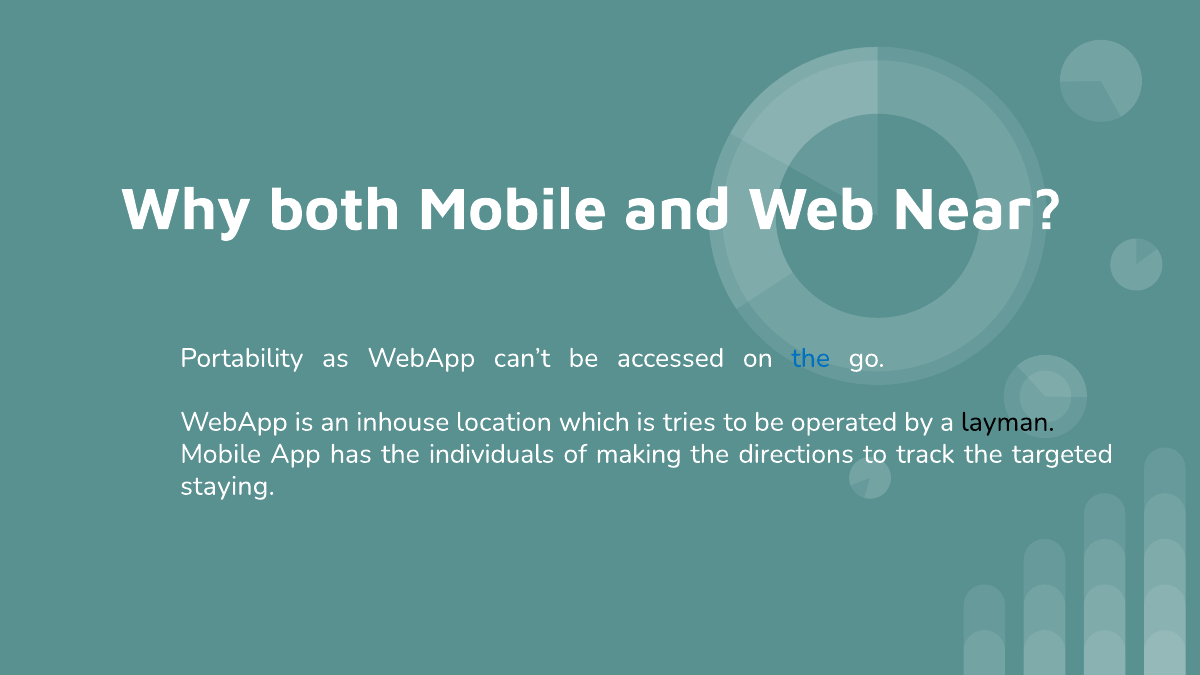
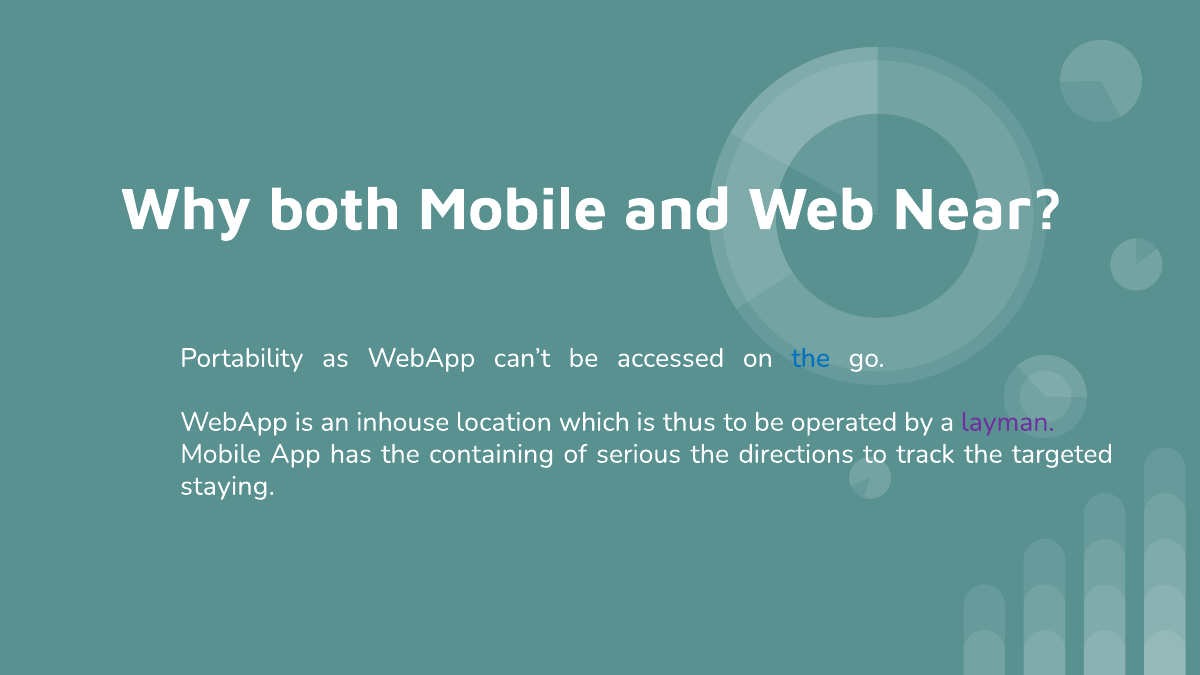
tries: tries -> thus (689, 422)
layman colour: black -> purple (1008, 422)
individuals: individuals -> containing (492, 454)
making: making -> serious (639, 454)
